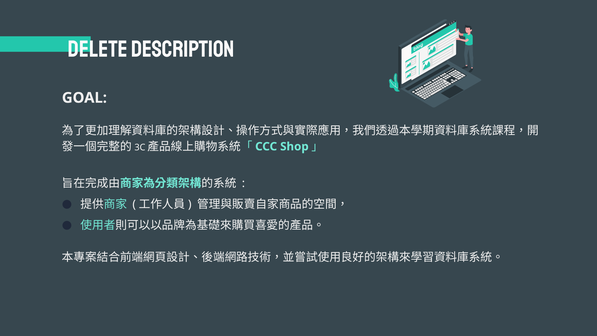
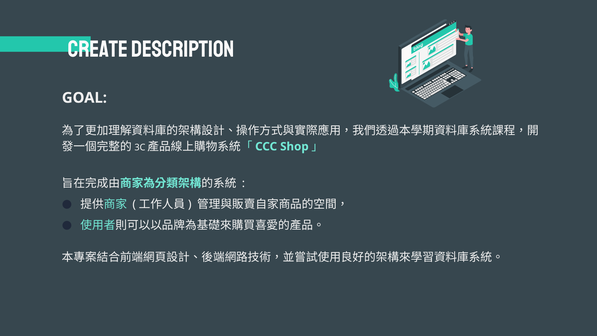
DELETE: DELETE -> CREATE (98, 49)
